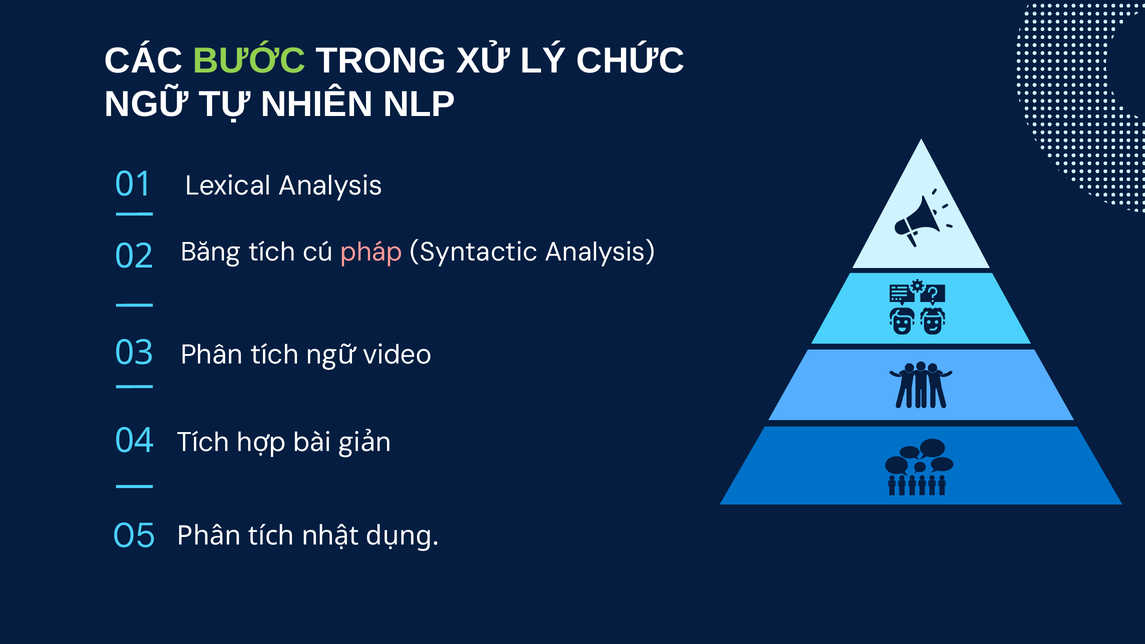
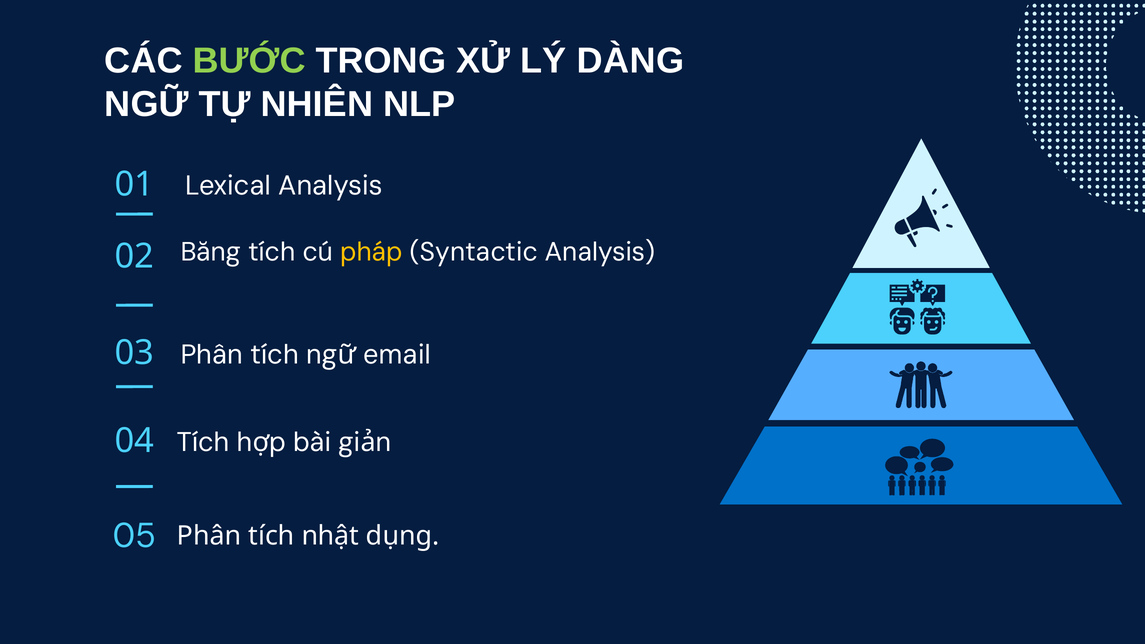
CHỨC: CHỨC -> DÀNG (630, 61)
pháp colour: pink -> yellow (371, 252)
video: video -> email (397, 355)
